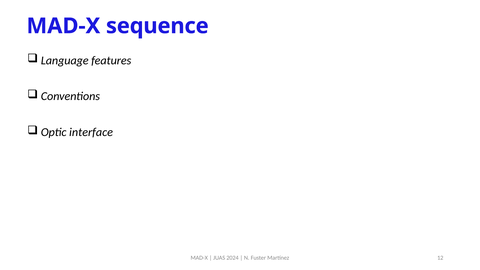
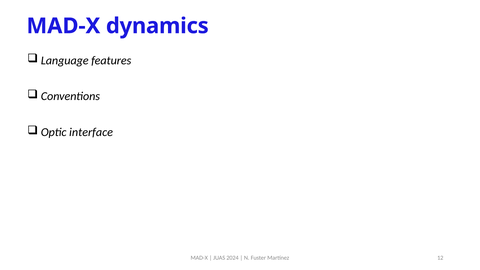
sequence: sequence -> dynamics (157, 26)
